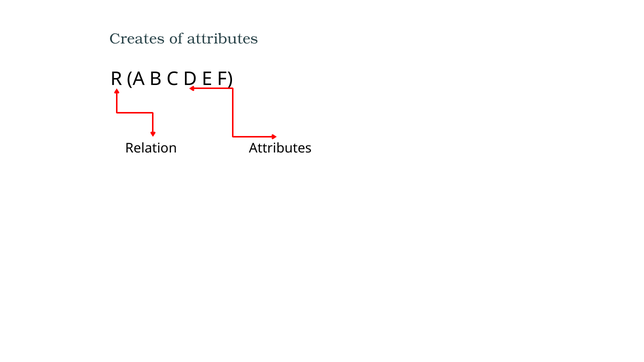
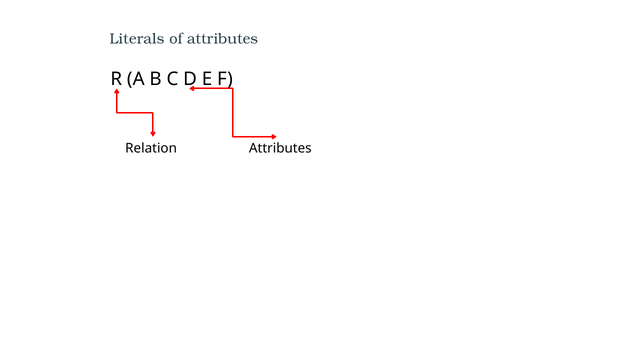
Creates: Creates -> Literals (137, 39)
